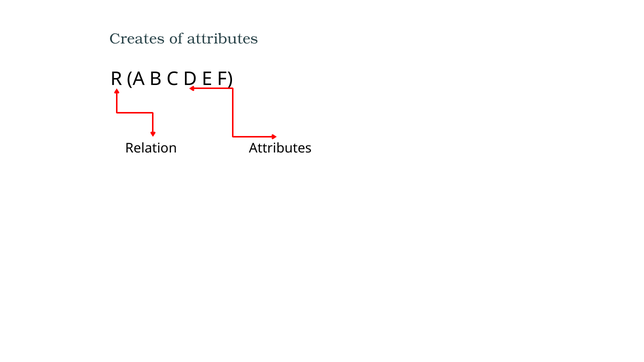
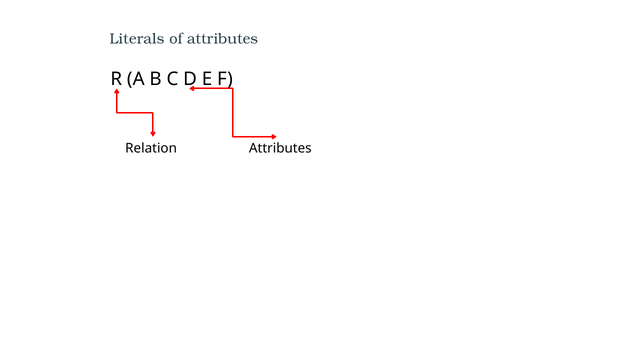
Creates: Creates -> Literals (137, 39)
